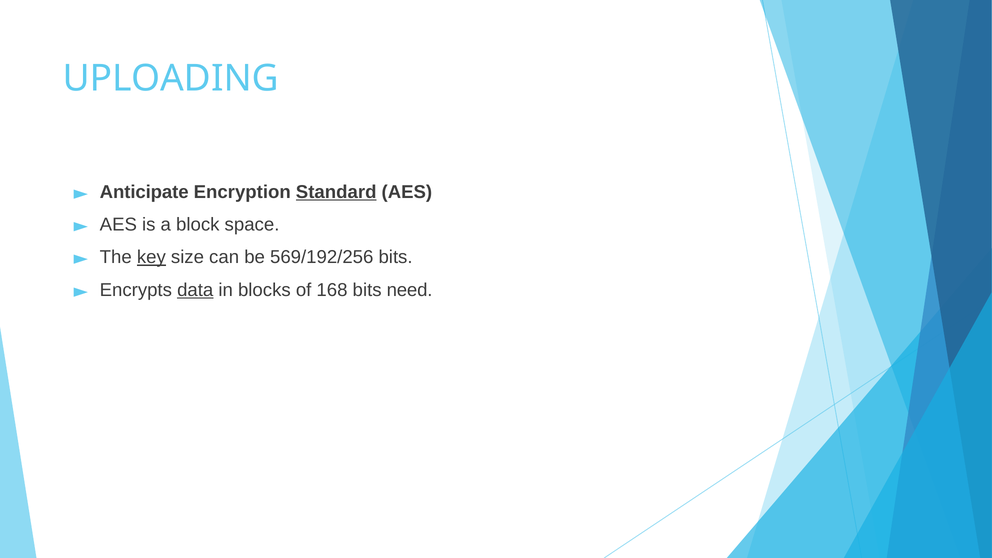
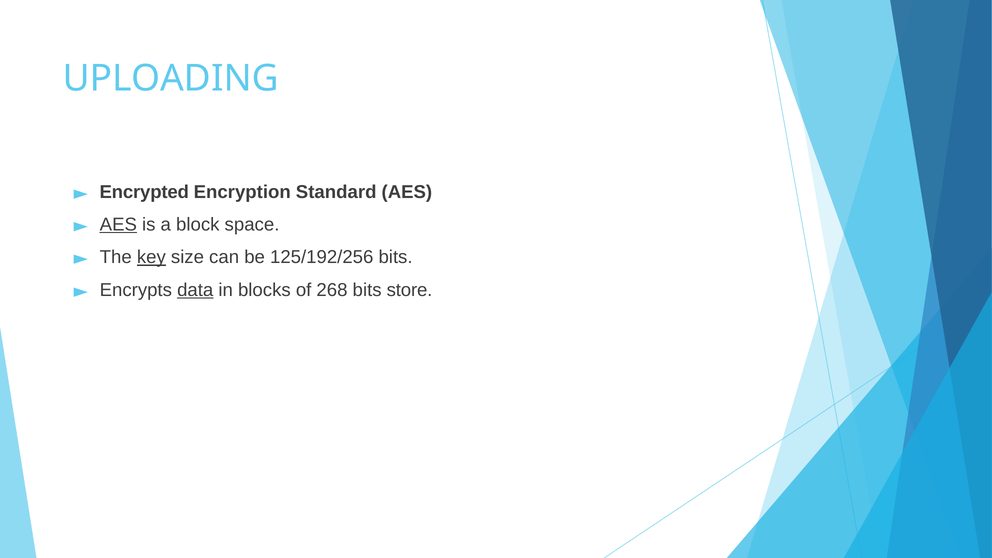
Anticipate: Anticipate -> Encrypted (144, 192)
Standard underline: present -> none (336, 192)
AES underline: none -> present (118, 225)
569/192/256: 569/192/256 -> 125/192/256 (322, 257)
168: 168 -> 268 (332, 290)
need: need -> store (410, 290)
